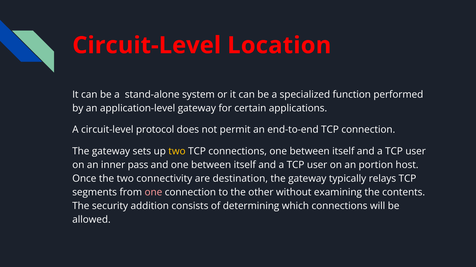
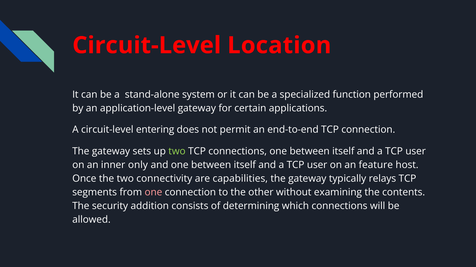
protocol: protocol -> entering (155, 130)
two colour: yellow -> light green (177, 152)
pass: pass -> only (138, 165)
portion: portion -> feature (376, 165)
destination: destination -> capabilities (240, 179)
